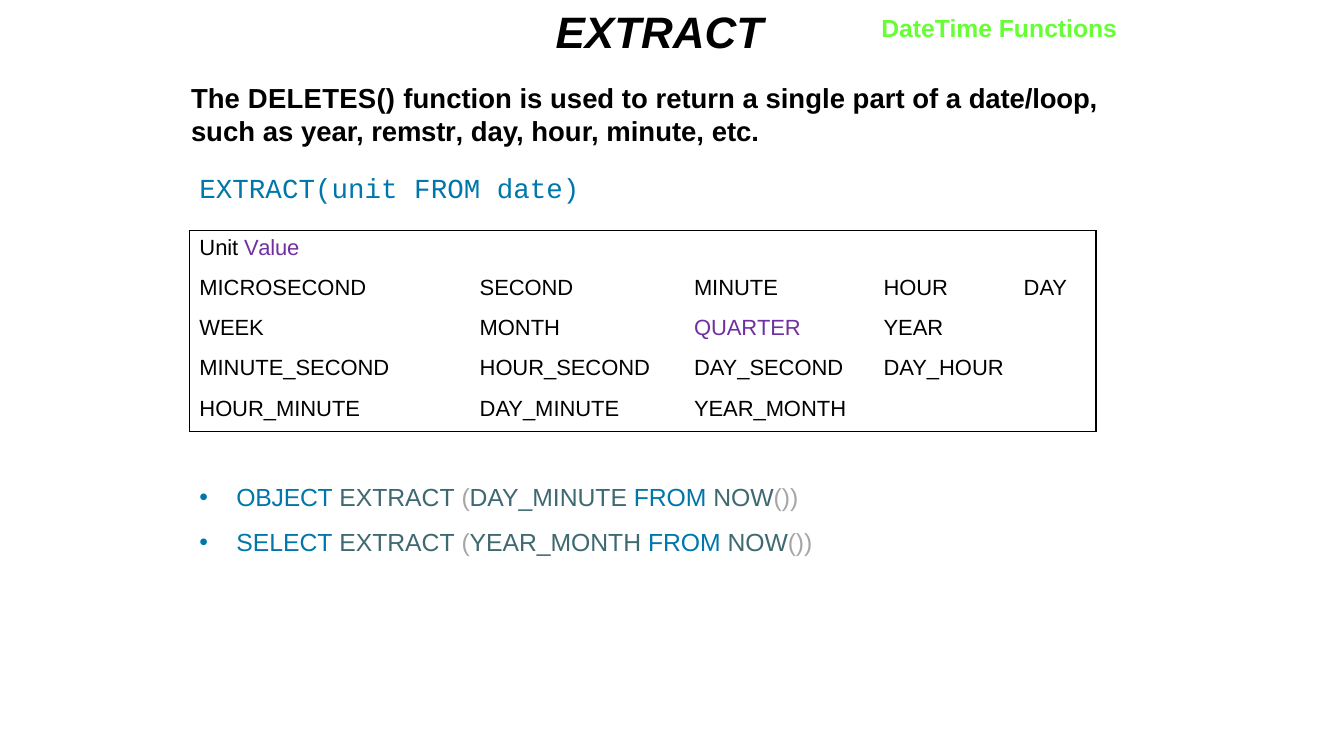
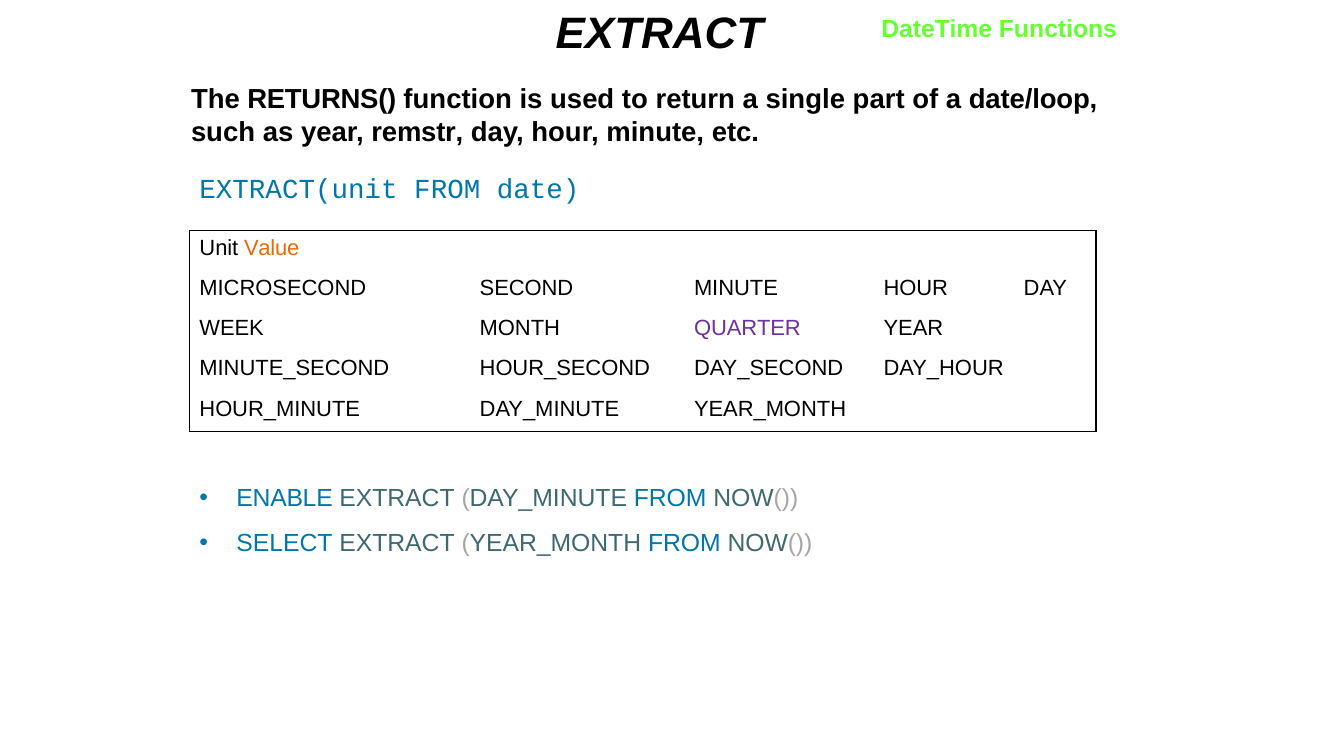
DELETES(: DELETES( -> RETURNS( (322, 99)
Value colour: purple -> orange (272, 248)
OBJECT: OBJECT -> ENABLE (285, 499)
